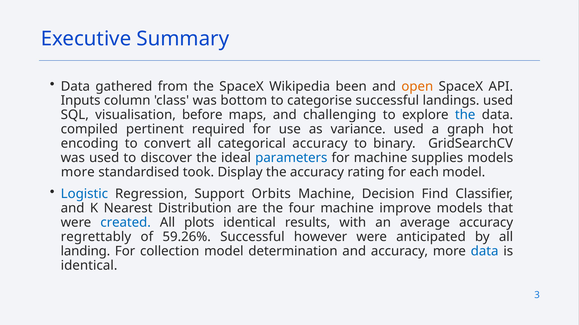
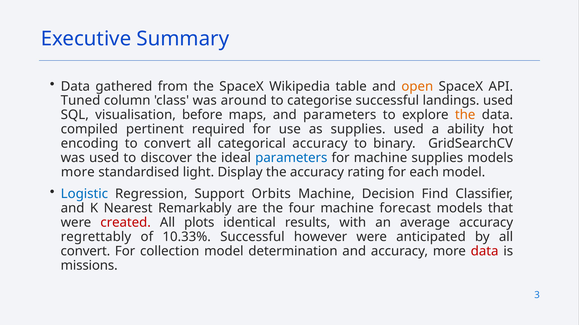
been: been -> table (351, 86)
Inputs: Inputs -> Tuned (81, 101)
bottom: bottom -> around (244, 101)
and challenging: challenging -> parameters (340, 115)
the colour: blue -> orange (465, 115)
as variance: variance -> supplies (358, 129)
graph: graph -> ability (466, 129)
took: took -> light (198, 172)
Distribution: Distribution -> Remarkably (195, 209)
improve: improve -> forecast (405, 209)
created colour: blue -> red (126, 223)
59.26%: 59.26% -> 10.33% (187, 237)
landing: landing -> convert (85, 252)
data colour: blue -> red (485, 252)
identical: identical -> missions (89, 266)
